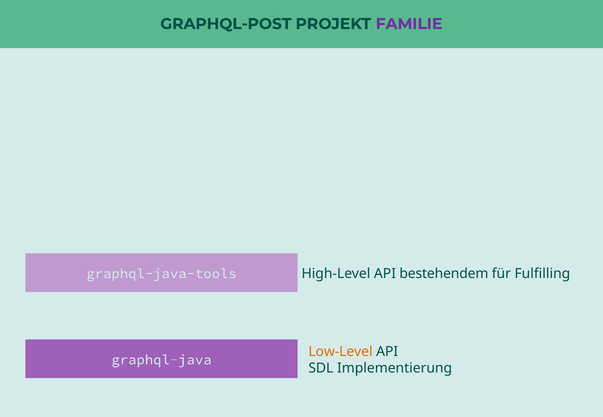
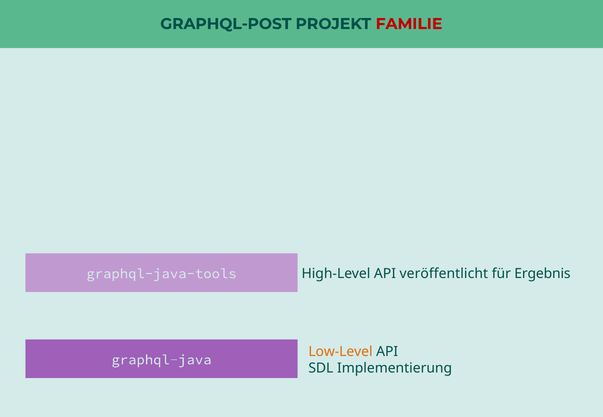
FAMILIE colour: purple -> red (409, 24)
bestehendem: bestehendem -> veröffentlicht (444, 274)
Fulfilling: Fulfilling -> Ergebnis (542, 274)
